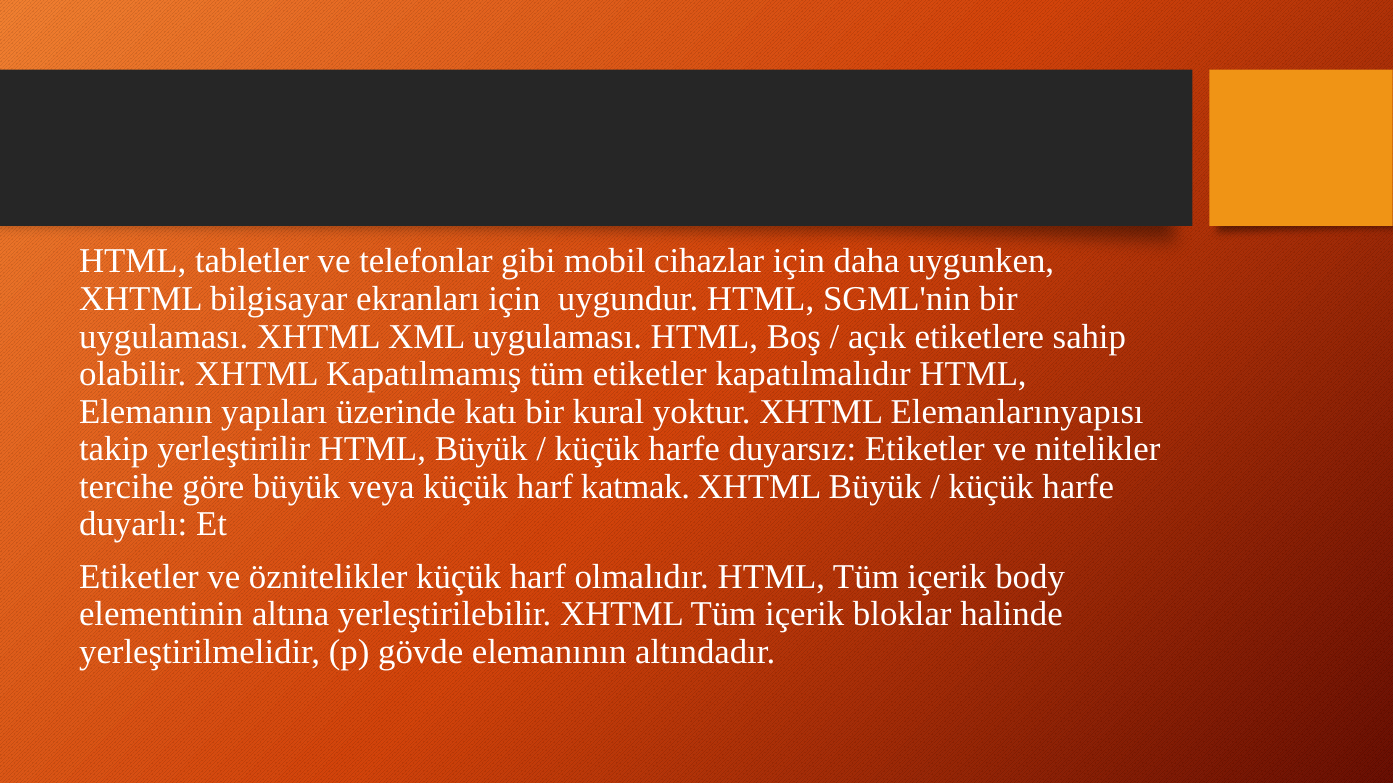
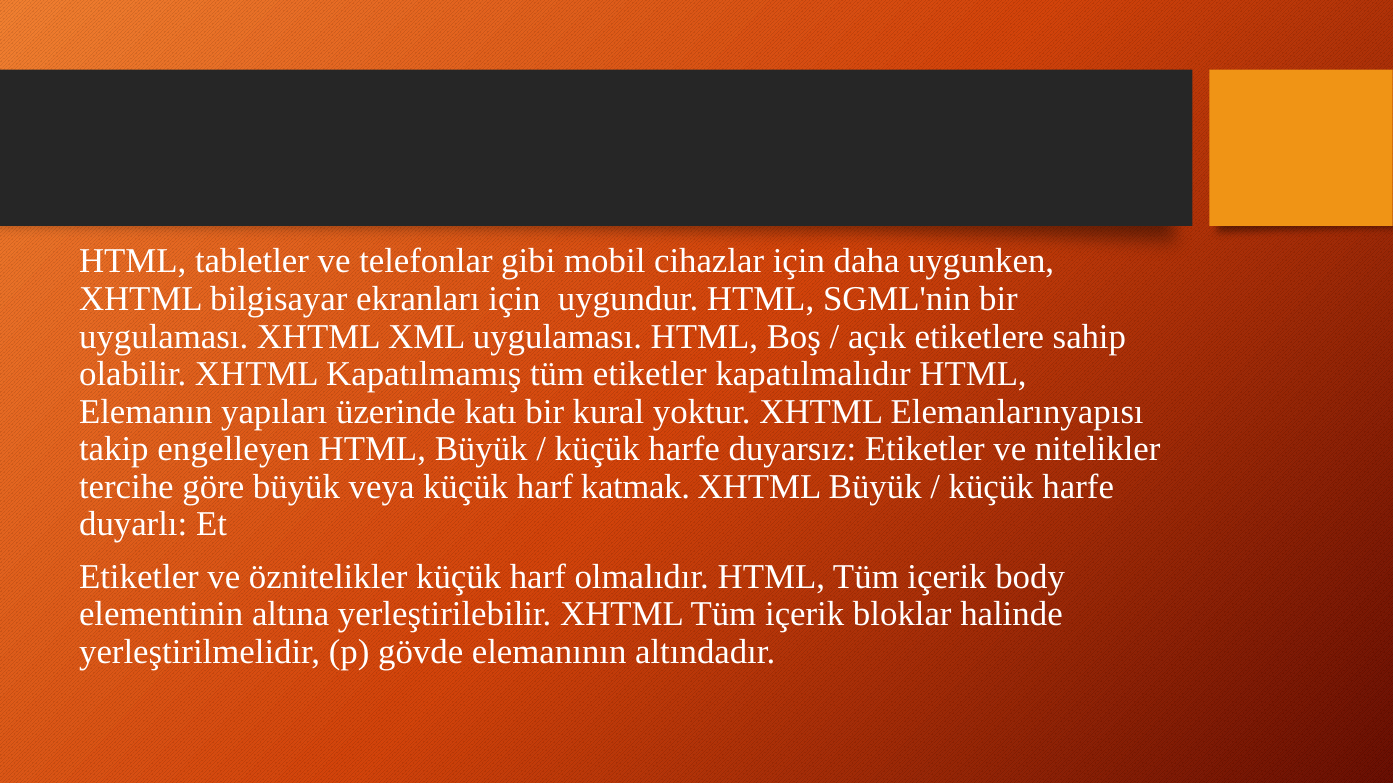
yerleştirilir: yerleştirilir -> engelleyen (234, 450)
